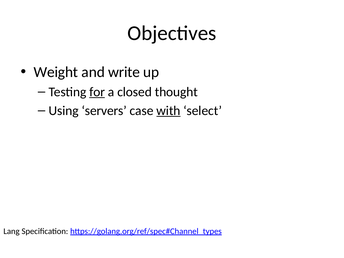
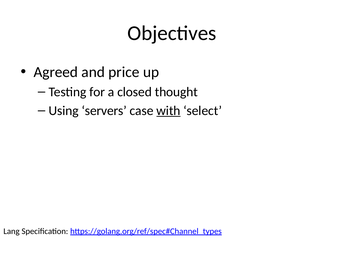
Weight: Weight -> Agreed (56, 72)
write: write -> price (124, 72)
for underline: present -> none (97, 92)
